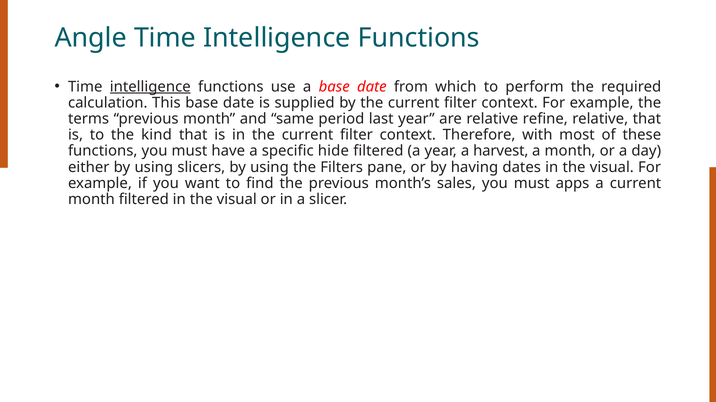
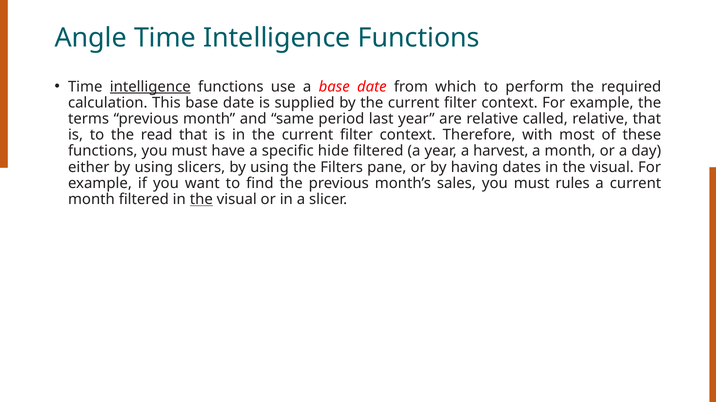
refine: refine -> called (545, 119)
kind: kind -> read (157, 135)
apps: apps -> rules (573, 184)
the underline: none -> present (201, 200)
